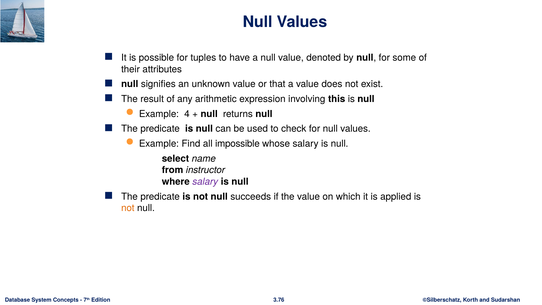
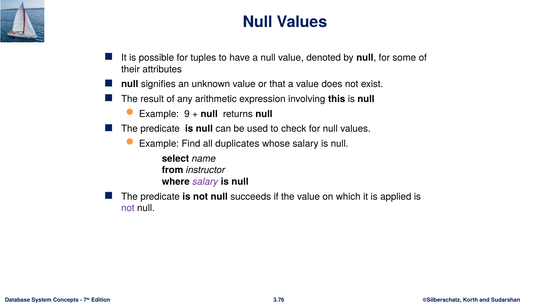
4: 4 -> 9 (187, 114)
impossible: impossible -> duplicates (237, 144)
not colour: orange -> purple (128, 208)
